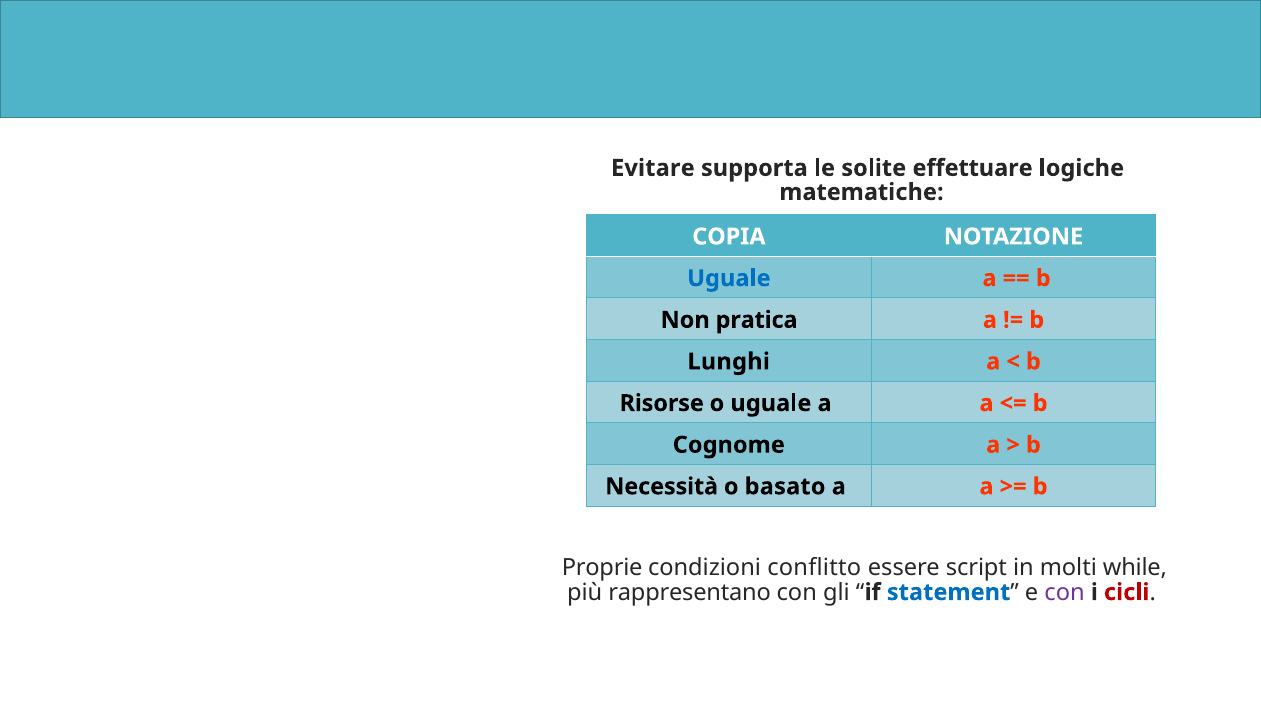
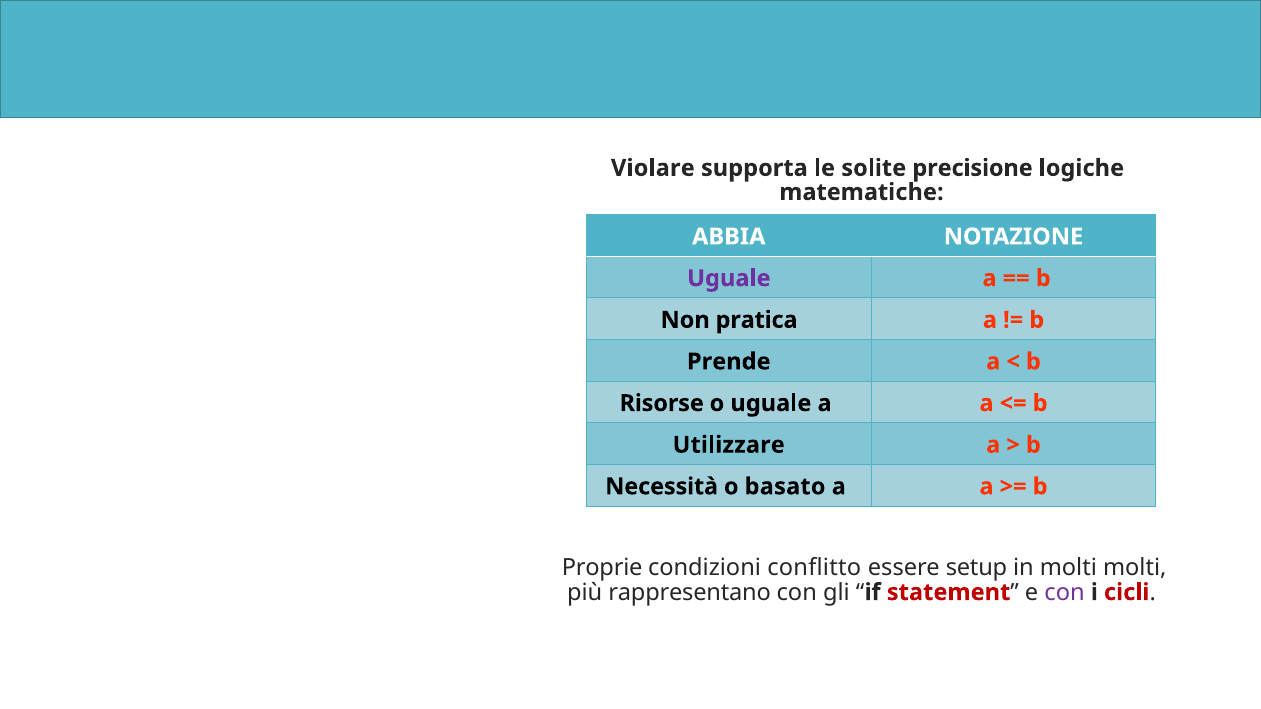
Evitare: Evitare -> Violare (653, 168)
effettuare: effettuare -> precisione (973, 168)
COPIA: COPIA -> ABBIA (729, 237)
Uguale colour: blue -> purple (729, 278)
Lunghi: Lunghi -> Prende (729, 362)
Cognome: Cognome -> Utilizzare (729, 445)
script: script -> setup (976, 568)
molti while: while -> molti (1135, 568)
statement colour: blue -> red (949, 593)
